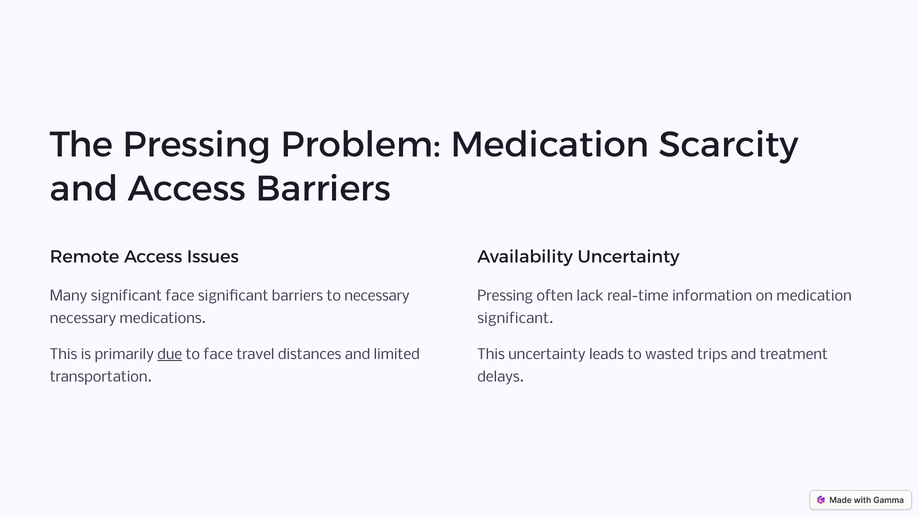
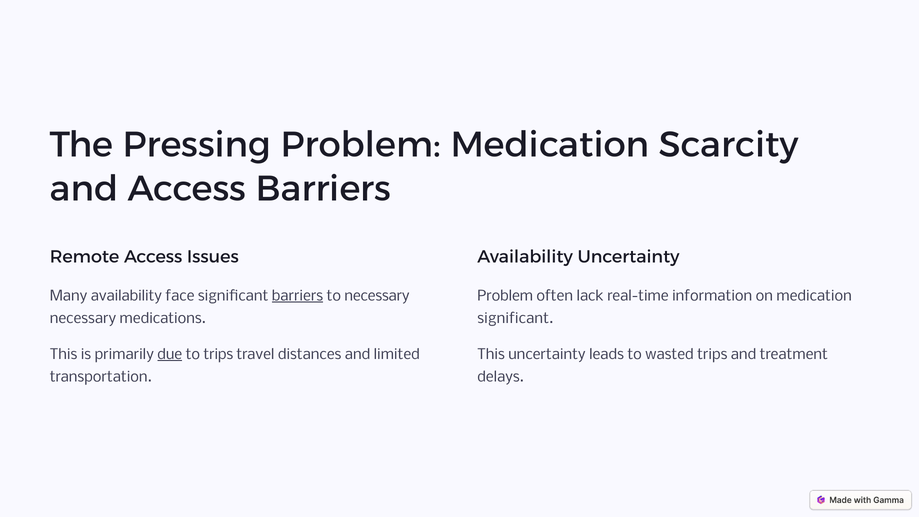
Many significant: significant -> availability (126, 296)
barriers underline: none -> present (297, 296)
Pressing: Pressing -> Problem (505, 296)
to face: face -> trips (218, 354)
